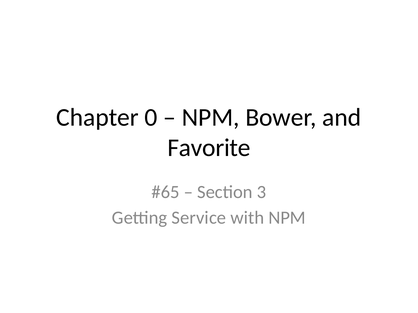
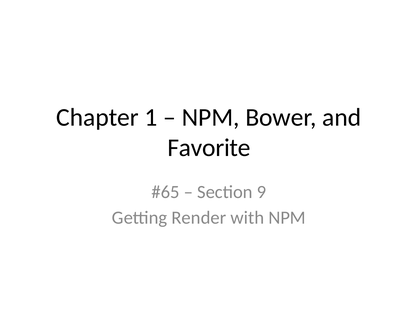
0: 0 -> 1 (151, 117)
3: 3 -> 9 (262, 192)
Service: Service -> Render (199, 218)
